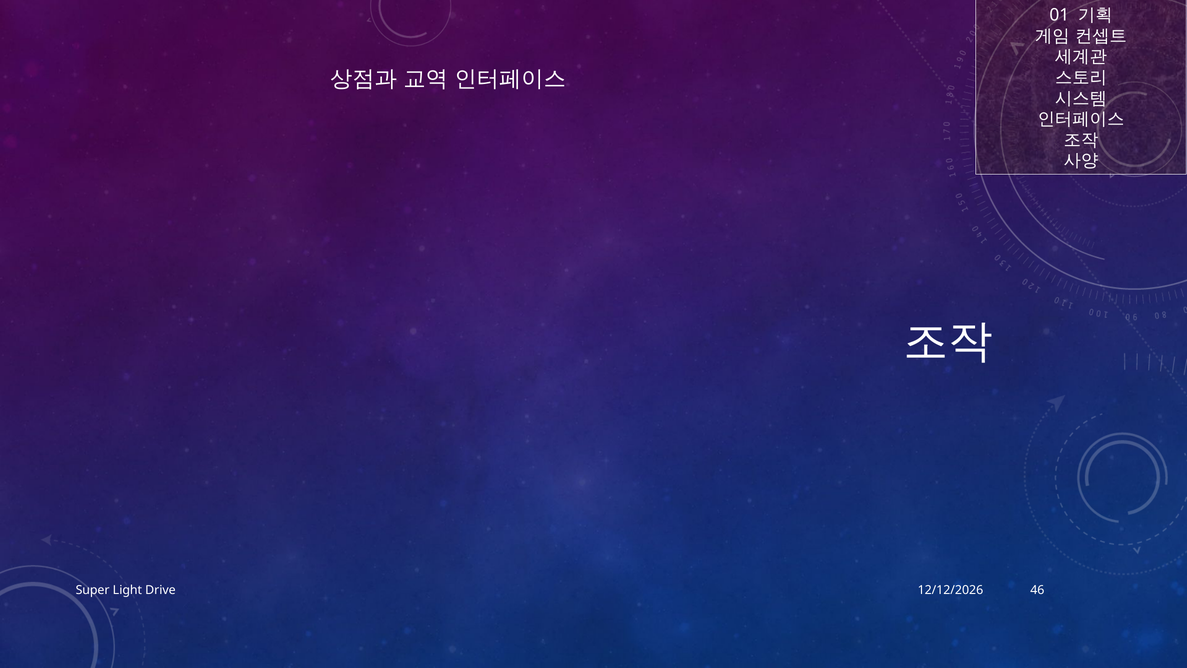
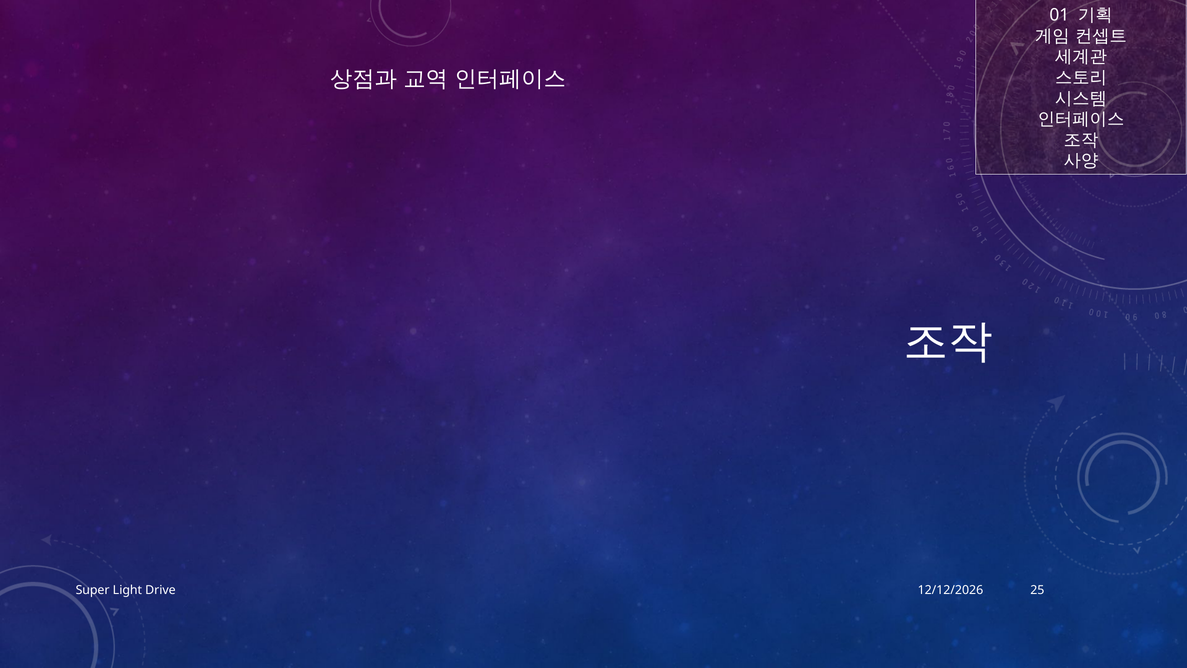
46: 46 -> 25 (1037, 590)
